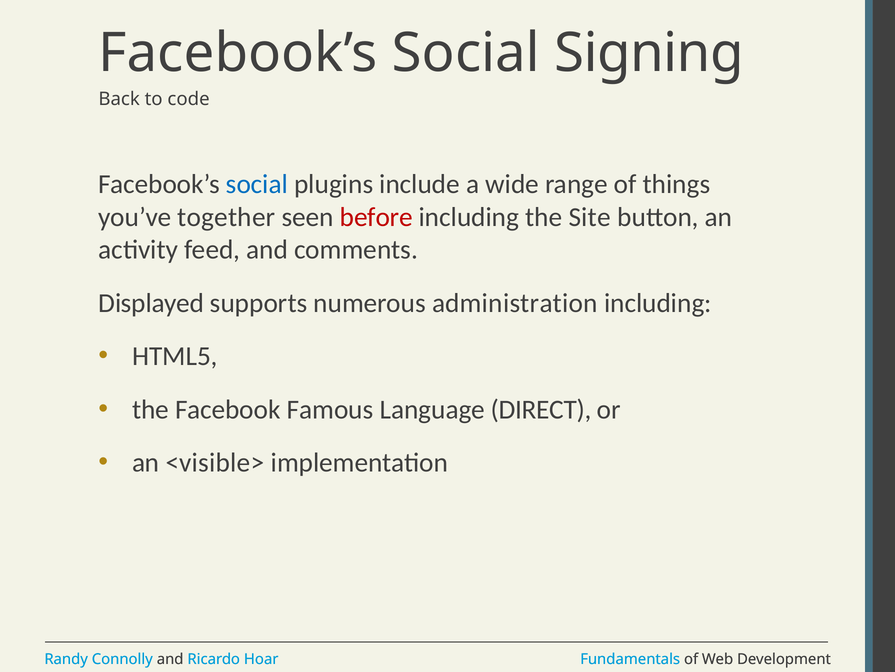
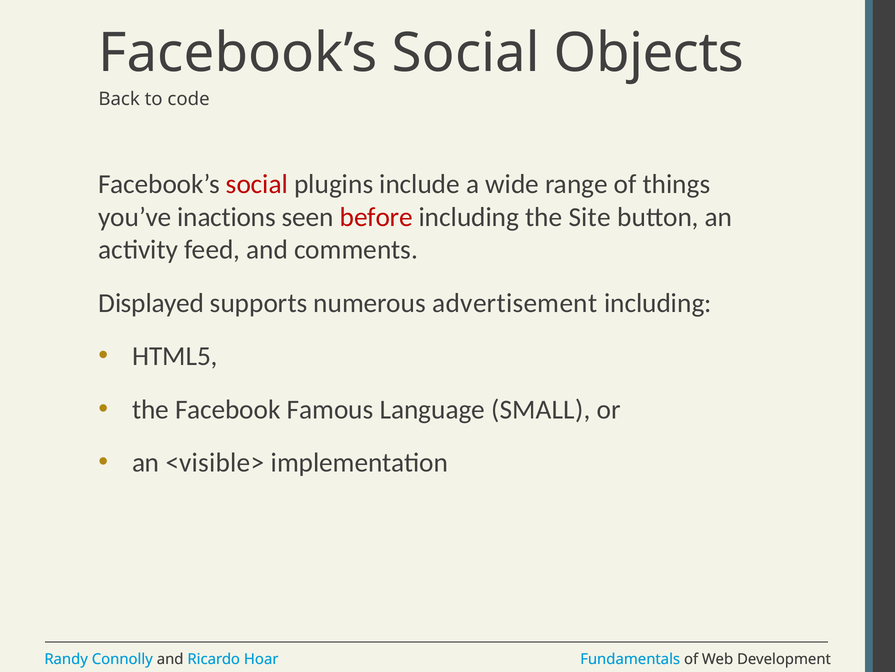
Signing: Signing -> Objects (649, 53)
social colour: blue -> red (257, 184)
together: together -> inactions (227, 217)
administration: administration -> advertisement (515, 303)
DIRECT: DIRECT -> SMALL (541, 409)
